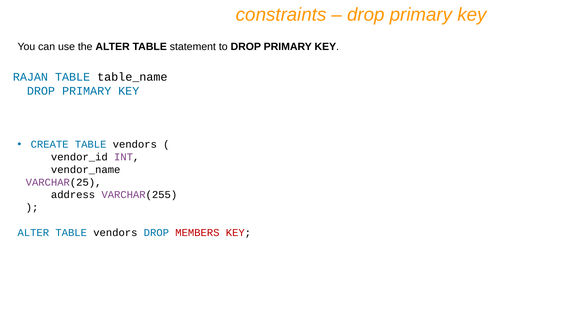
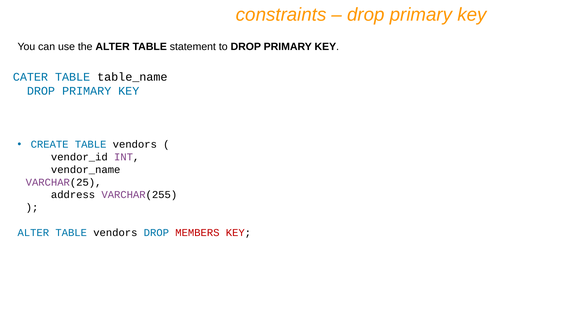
RAJAN: RAJAN -> CATER (30, 77)
